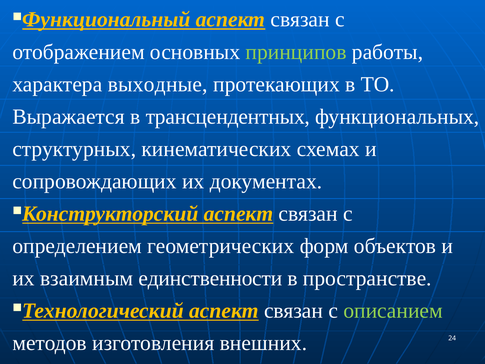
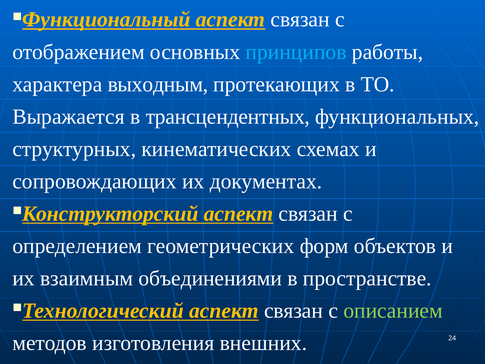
принципов colour: light green -> light blue (296, 52)
выходные: выходные -> выходным (158, 84)
единственности: единственности -> объединениями (210, 278)
